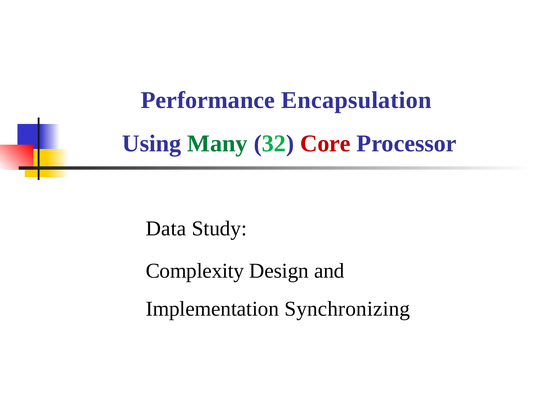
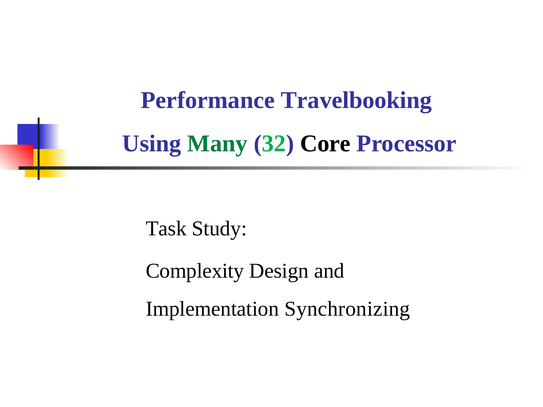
Encapsulation: Encapsulation -> Travelbooking (356, 100)
Core colour: red -> black (325, 144)
Data: Data -> Task (166, 229)
